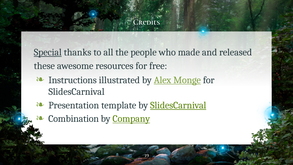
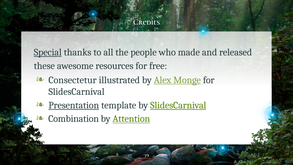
Instructions: Instructions -> Consectetur (73, 80)
Presentation underline: none -> present (74, 105)
Company: Company -> Attention (131, 119)
